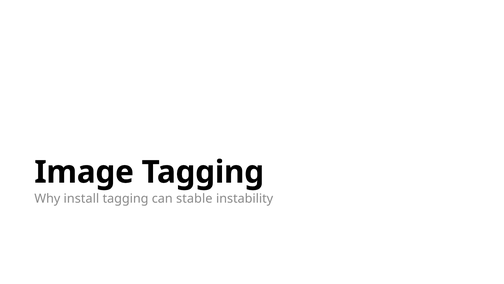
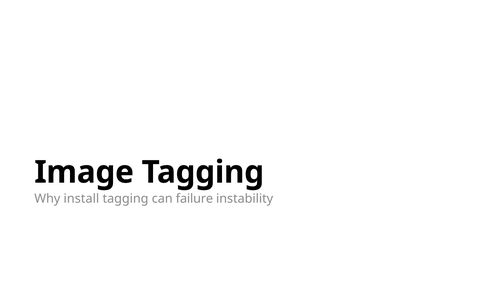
stable: stable -> failure (194, 198)
